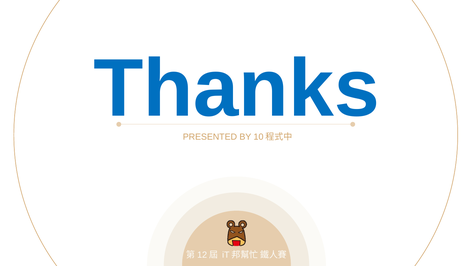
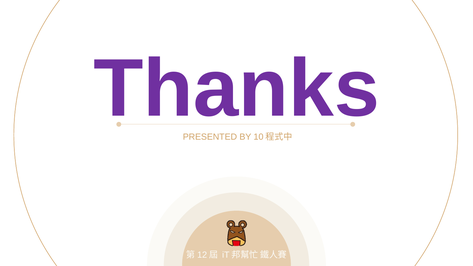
Thanks colour: blue -> purple (236, 89)
